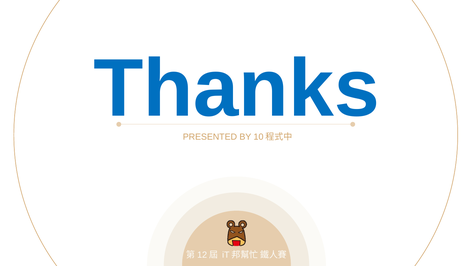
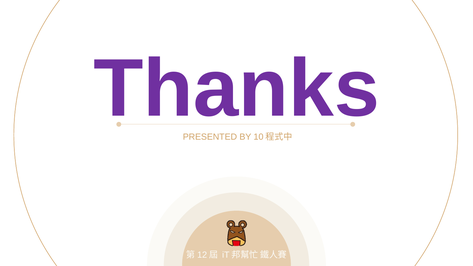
Thanks colour: blue -> purple (236, 89)
